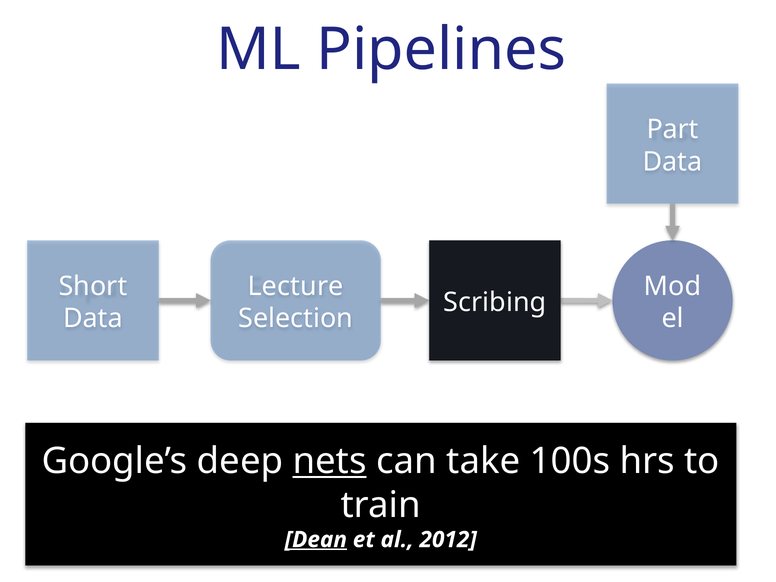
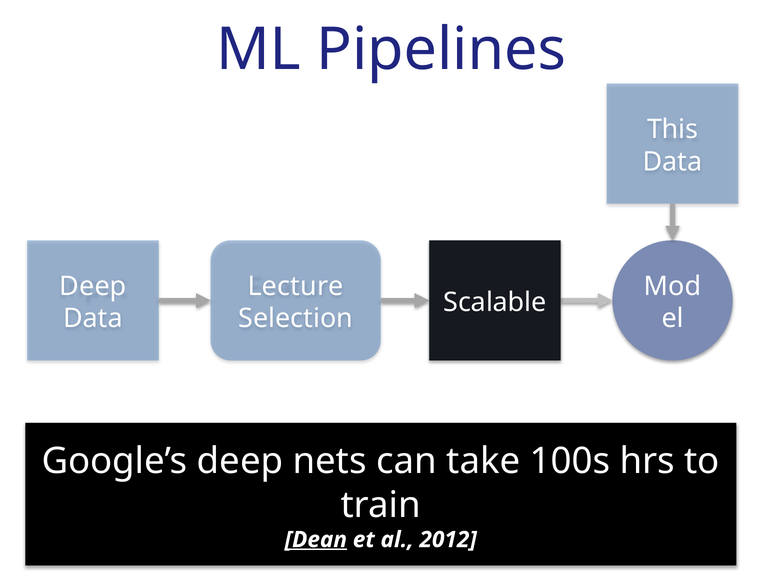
Part: Part -> This (673, 129)
Short: Short -> Deep (93, 286)
Scribing: Scribing -> Scalable (495, 302)
nets underline: present -> none (330, 461)
